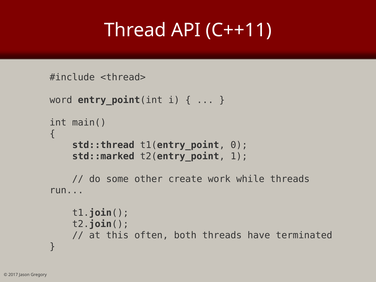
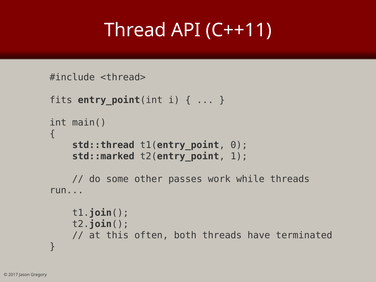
word: word -> fits (61, 100)
create: create -> passes (185, 179)
